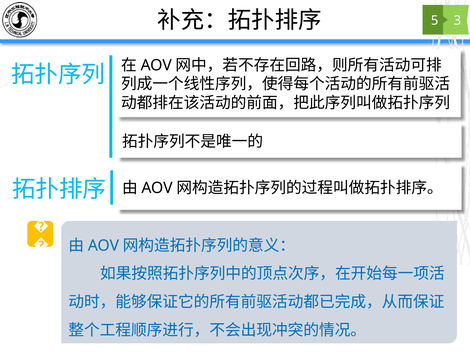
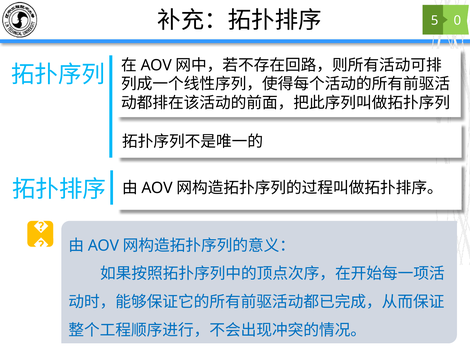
3: 3 -> 0 (457, 21)
